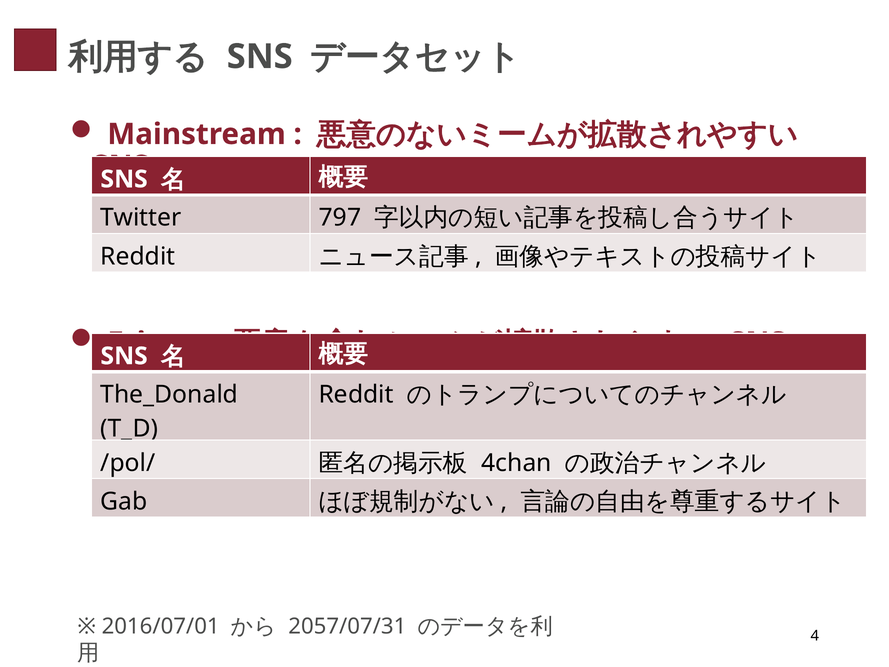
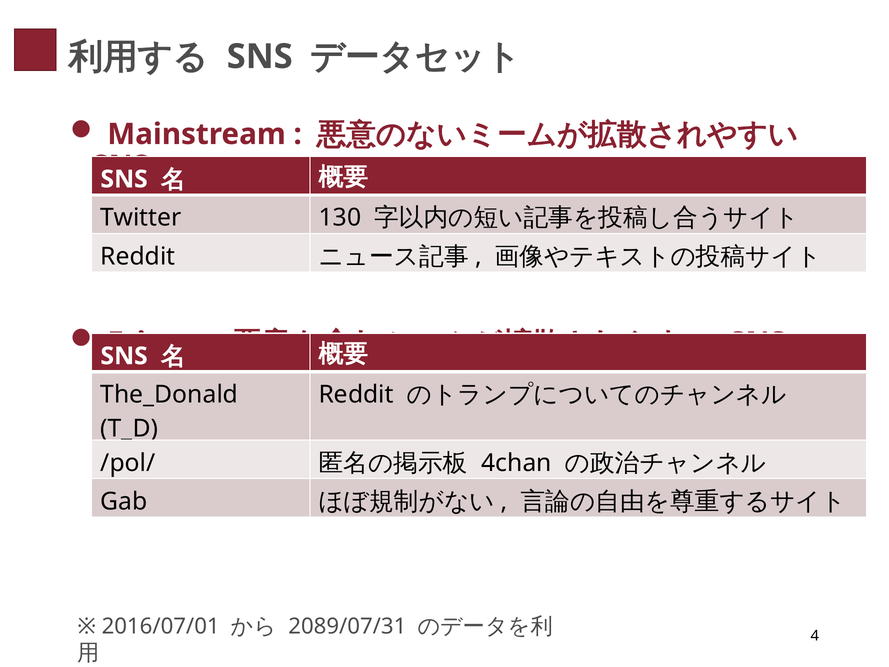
797: 797 -> 130 (340, 218)
2057/07/31: 2057/07/31 -> 2089/07/31 (347, 626)
